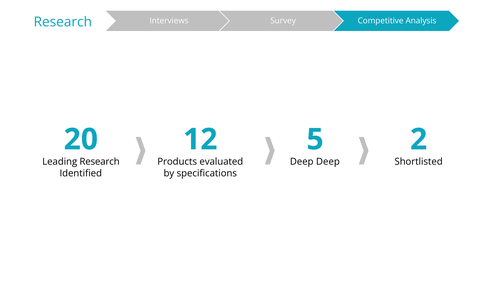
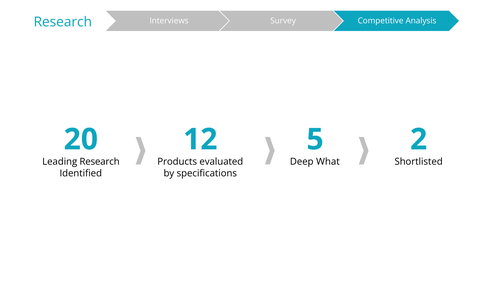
Deep Deep: Deep -> What (328, 162)
